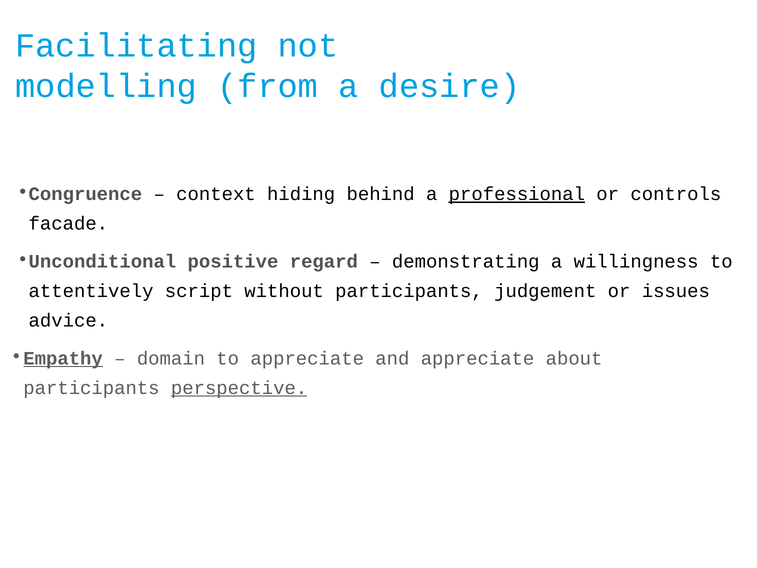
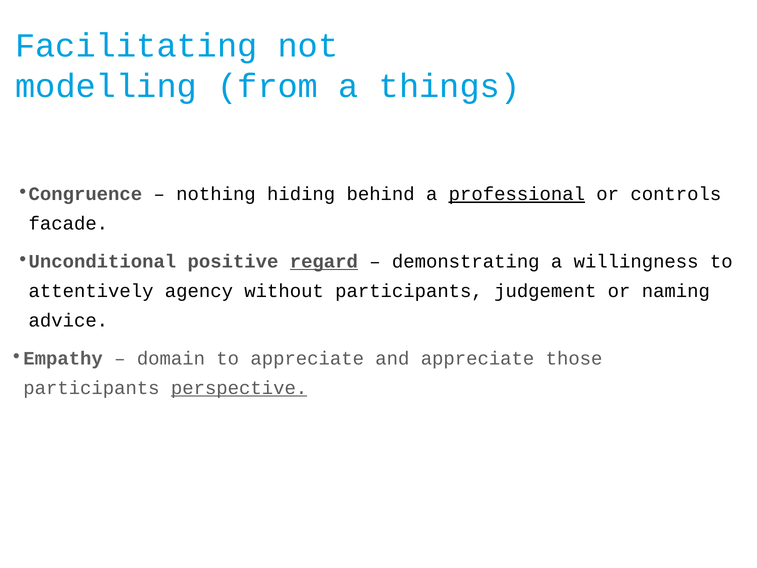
desire: desire -> things (450, 86)
context: context -> nothing (216, 194)
regard underline: none -> present (324, 261)
script: script -> agency (199, 291)
issues: issues -> naming (676, 291)
Empathy underline: present -> none (63, 358)
about: about -> those (574, 358)
